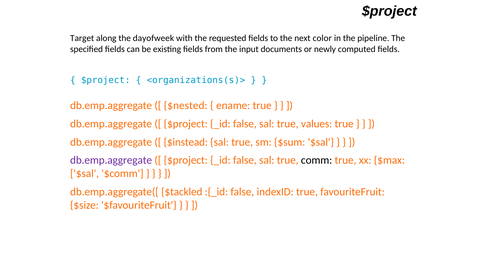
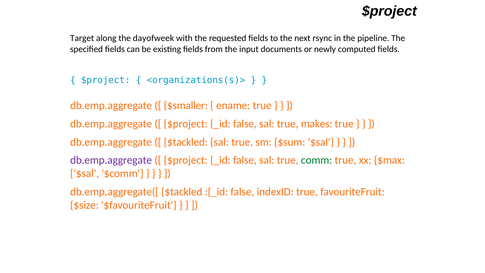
color: color -> rsync (322, 38)
$nested: $nested -> $smaller (186, 106)
values: values -> makes (317, 124)
$instead: $instead -> $tackled (186, 142)
comm colour: black -> green (317, 160)
